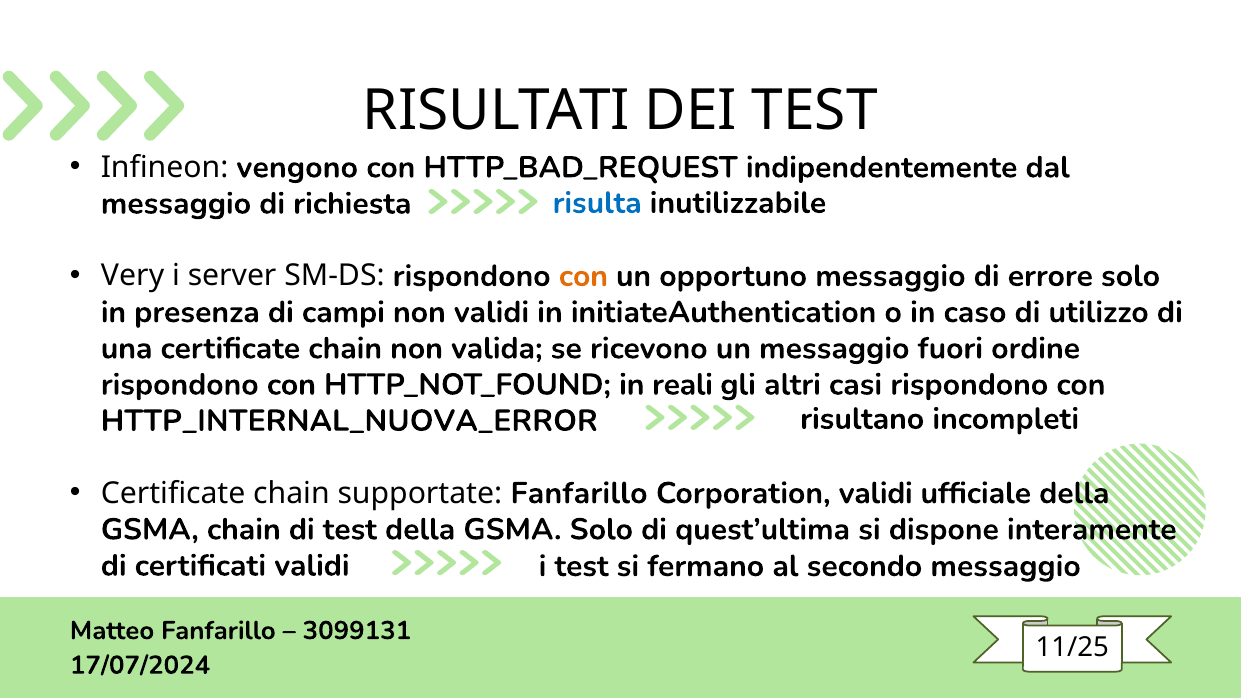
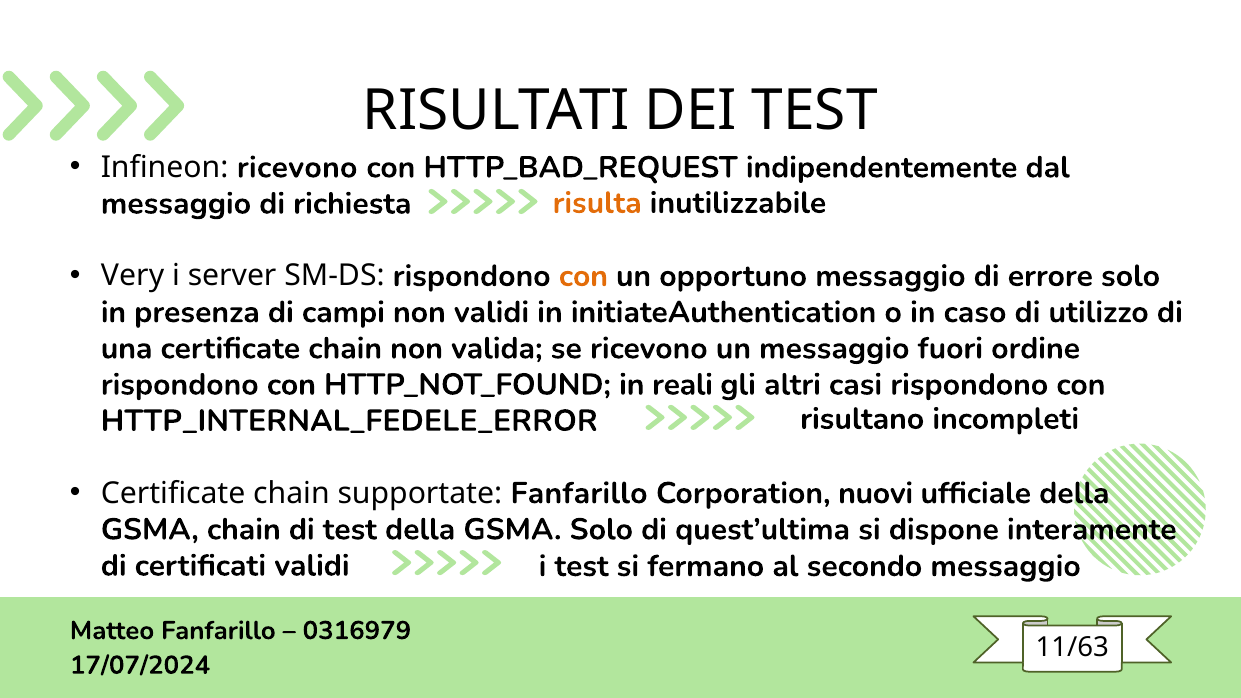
Infineon vengono: vengono -> ricevono (297, 167)
risulta colour: blue -> orange (597, 203)
HTTP_INTERNAL_NUOVA_ERROR: HTTP_INTERNAL_NUOVA_ERROR -> HTTP_INTERNAL_FEDELE_ERROR (349, 421)
Corporation validi: validi -> nuovi (876, 493)
3099131: 3099131 -> 0316979 (357, 631)
11/25: 11/25 -> 11/63 (1072, 647)
